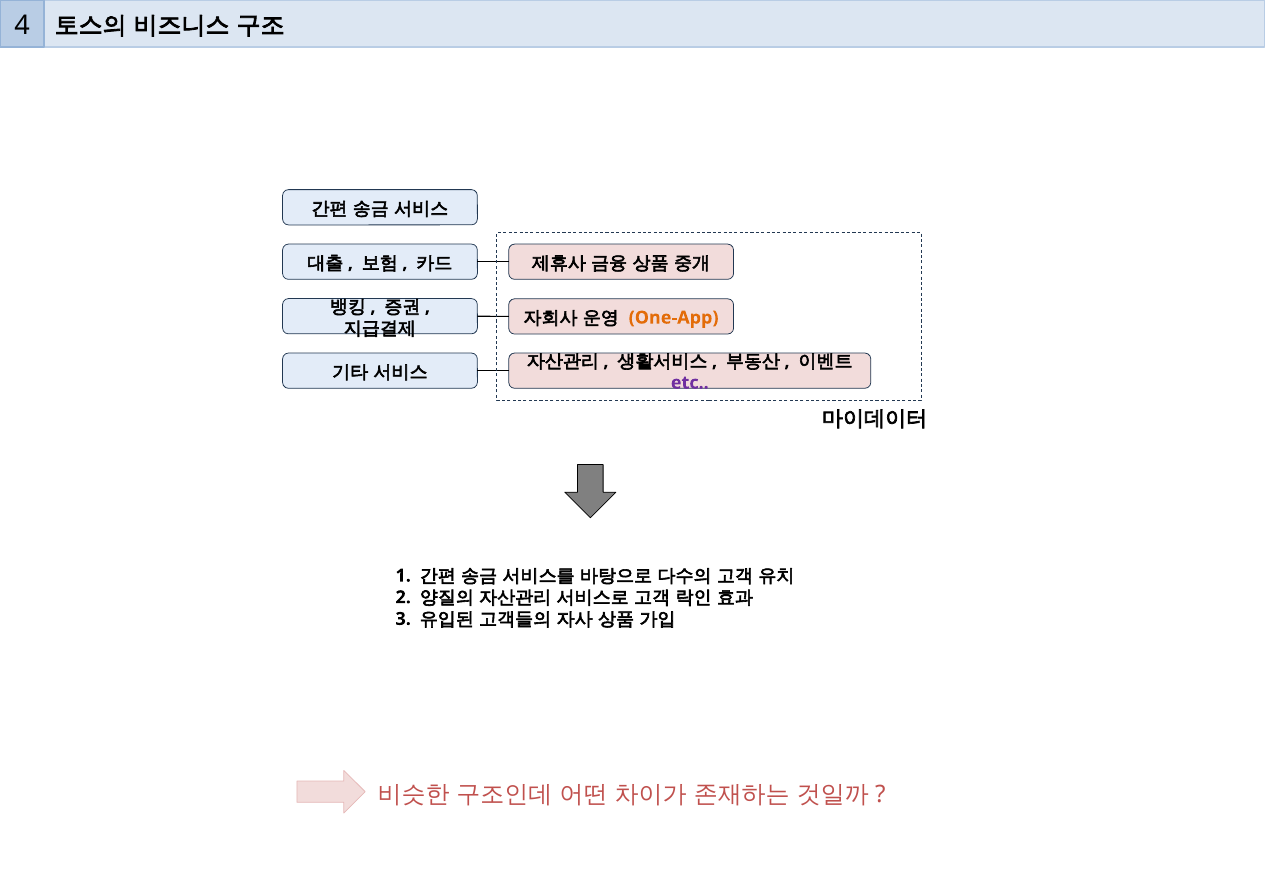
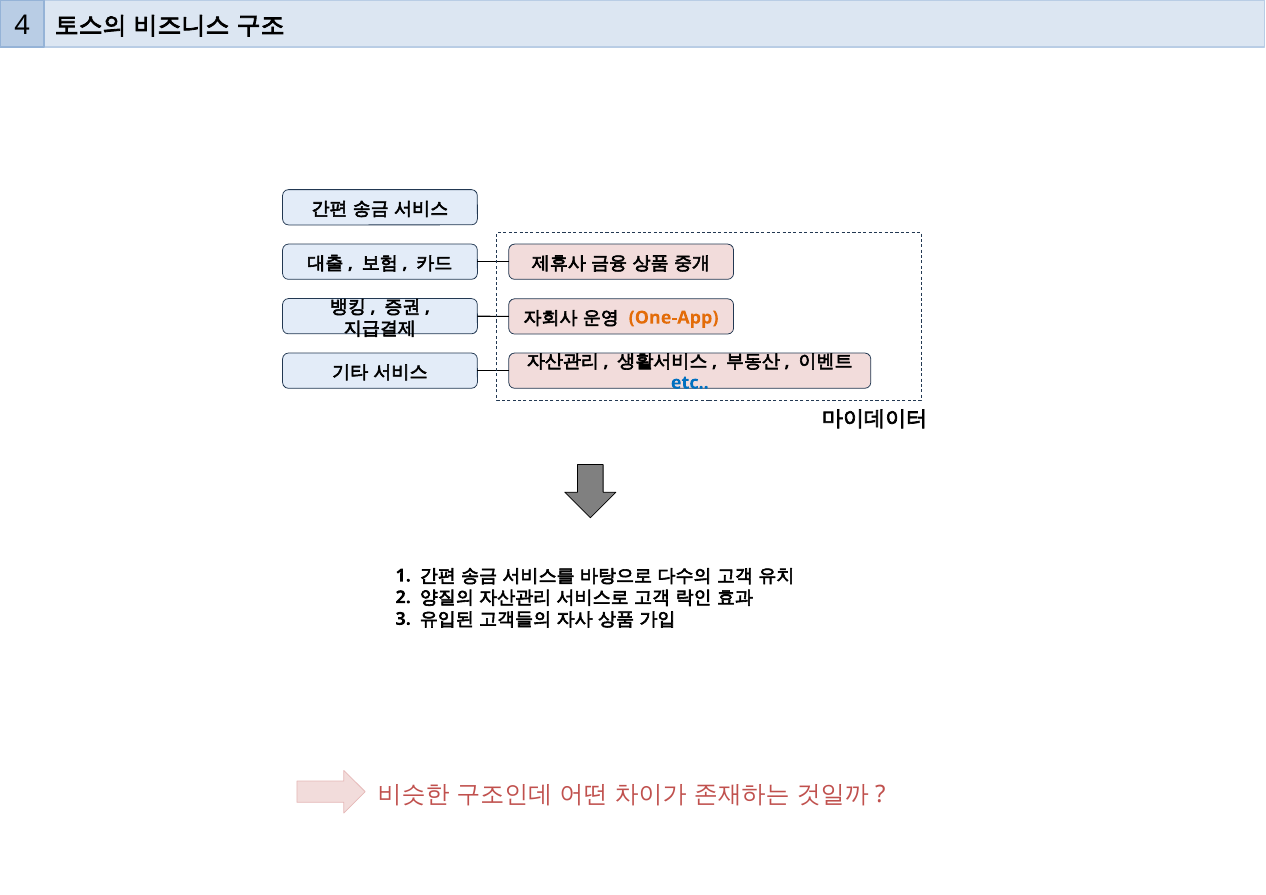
etc colour: purple -> blue (690, 383)
